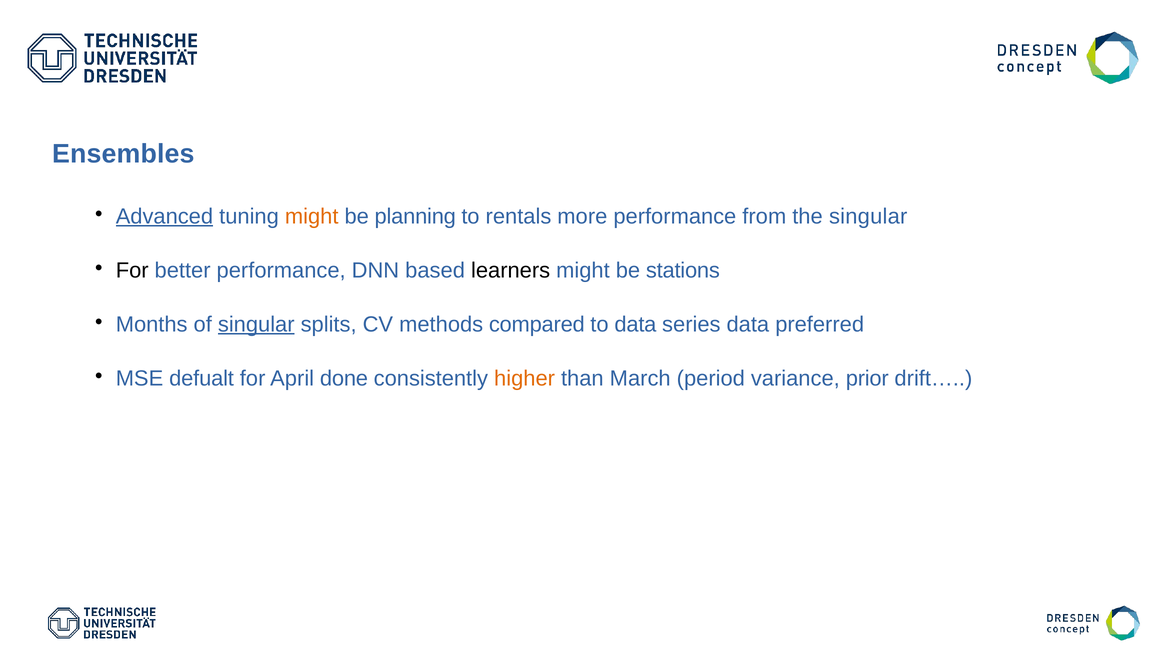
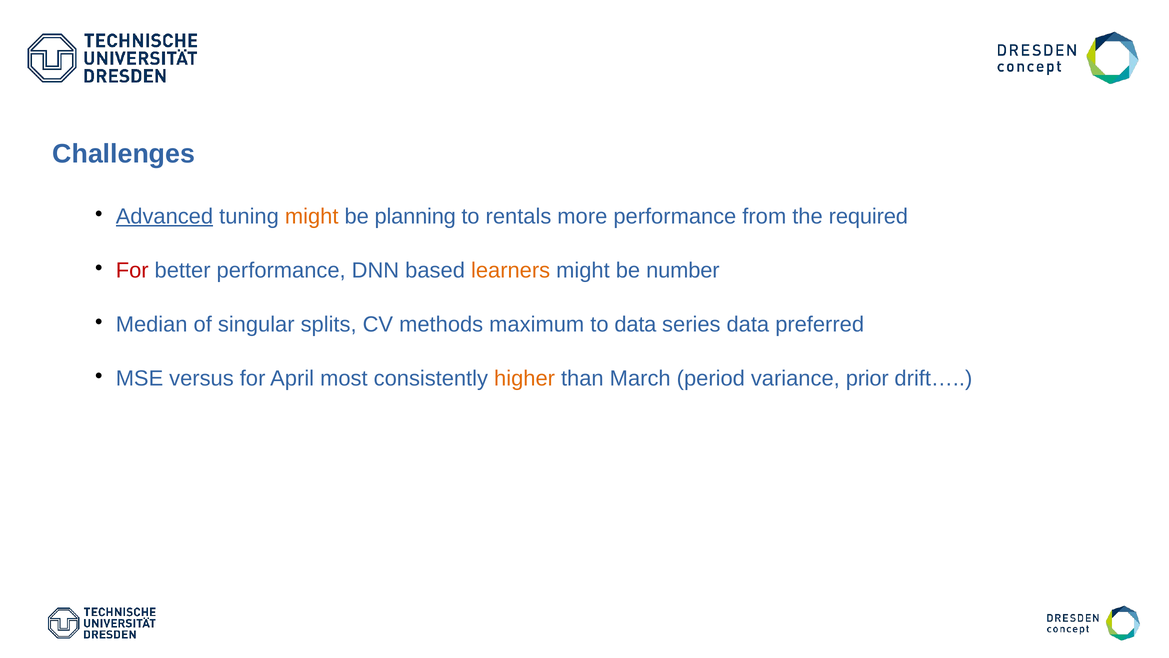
Ensembles: Ensembles -> Challenges (124, 154)
the singular: singular -> required (868, 216)
For colour: black -> red (132, 270)
learners colour: black -> orange (511, 270)
stations: stations -> number (683, 270)
Months: Months -> Median (152, 324)
singular underline: present -> none (256, 324)
compared: compared -> maximum (537, 324)
defualt: defualt -> versus (201, 378)
done: done -> most (344, 378)
